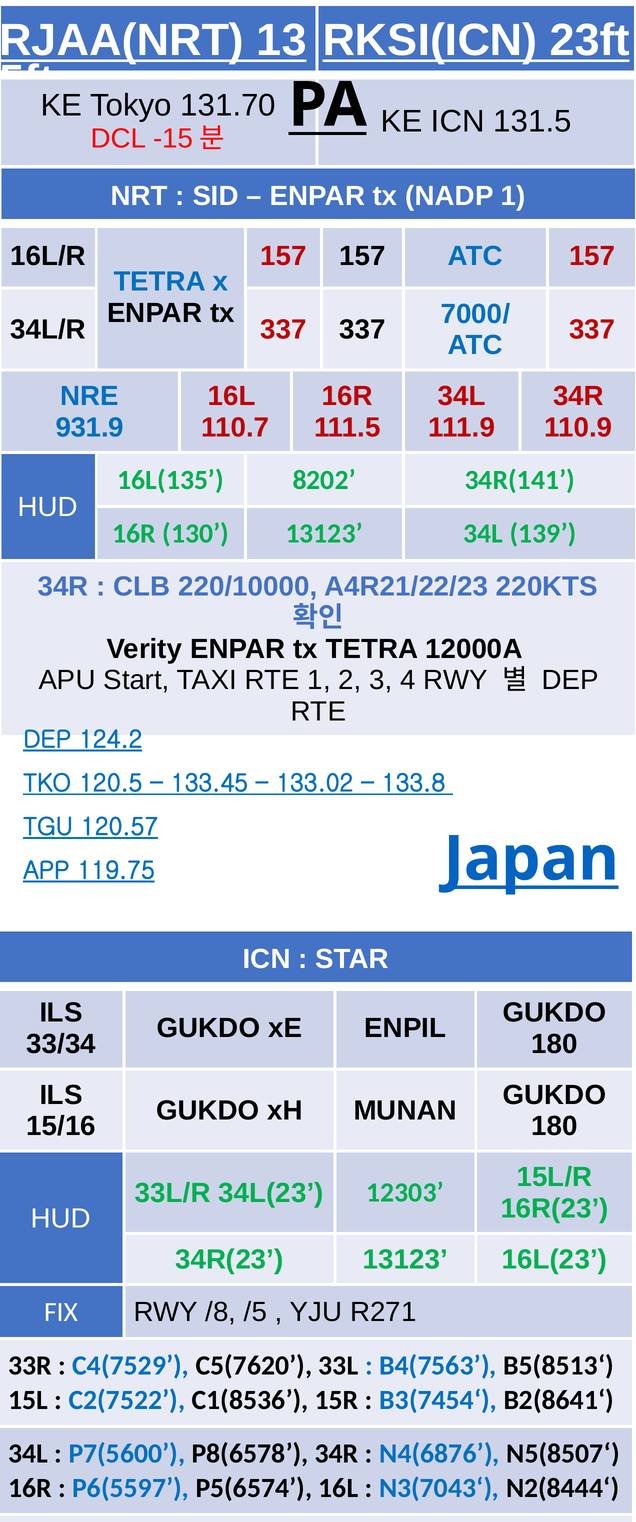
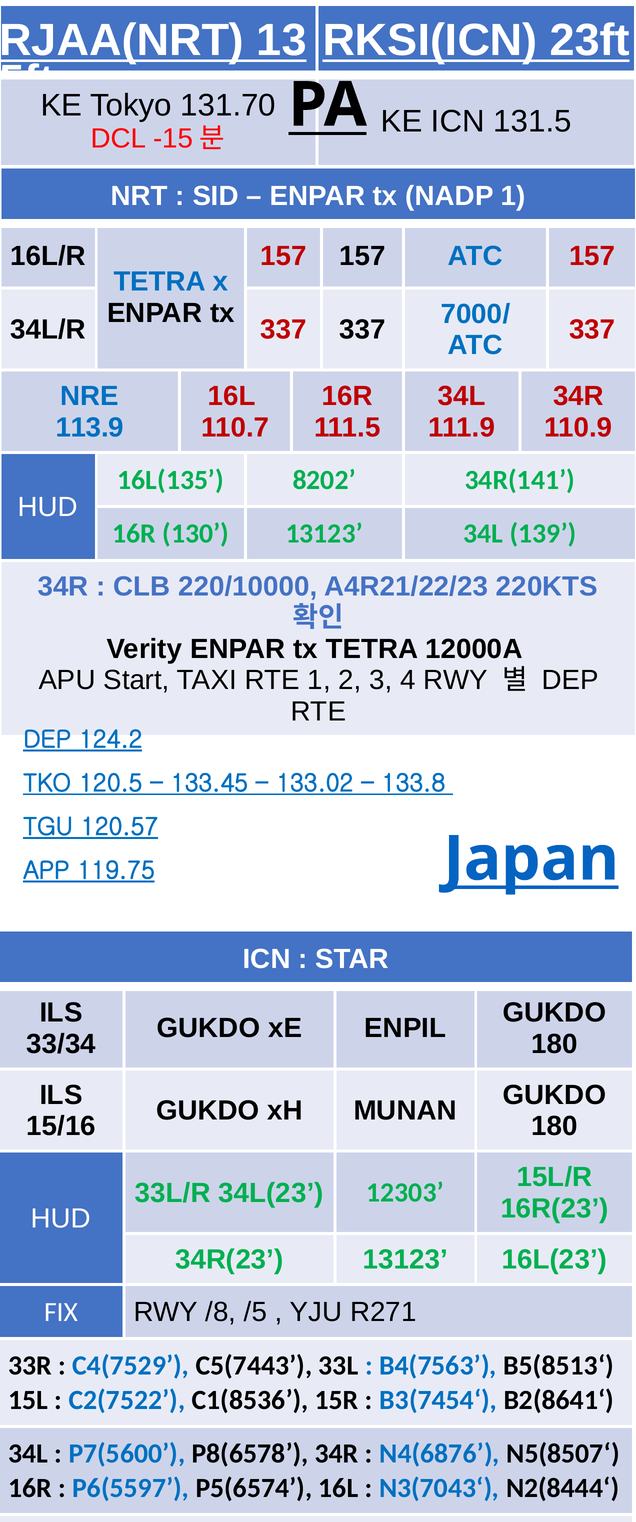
931.9: 931.9 -> 113.9 (90, 427)
C5(7620: C5(7620 -> C5(7443 (254, 1365)
